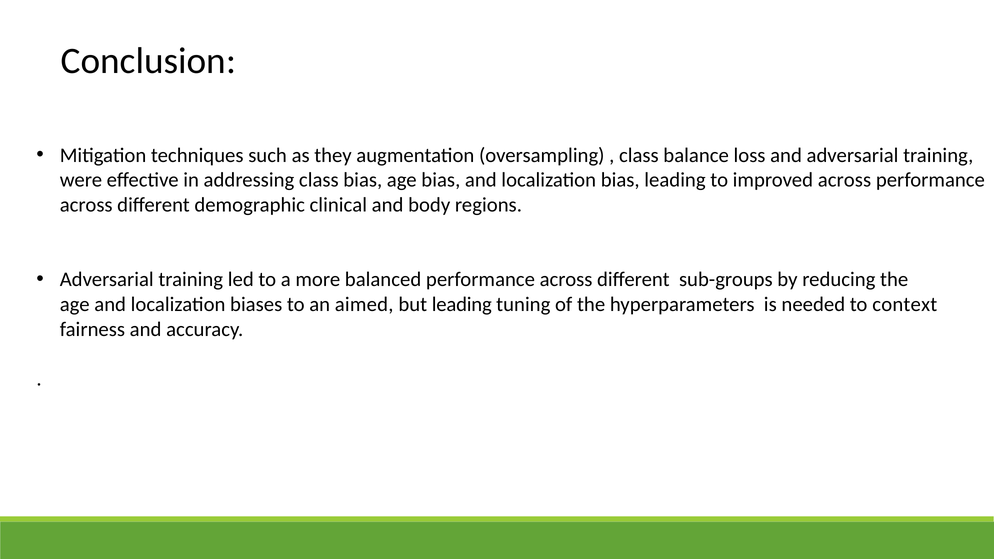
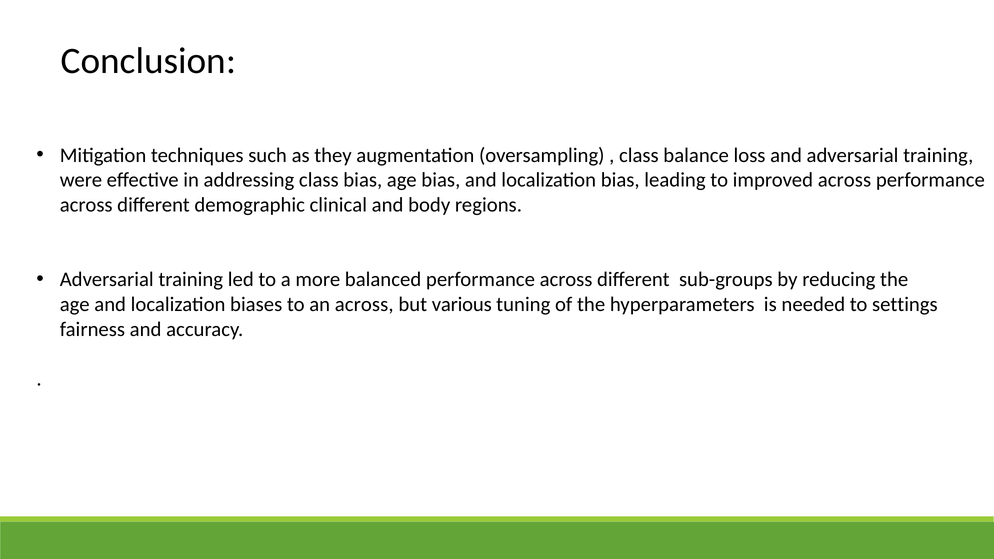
an aimed: aimed -> across (364, 304)
but leading: leading -> various (462, 304)
context: context -> settings (905, 304)
